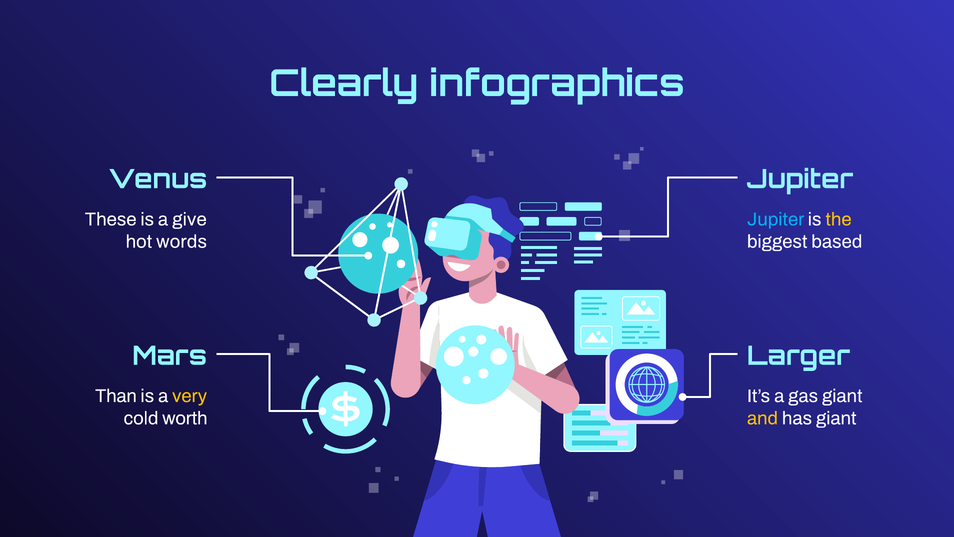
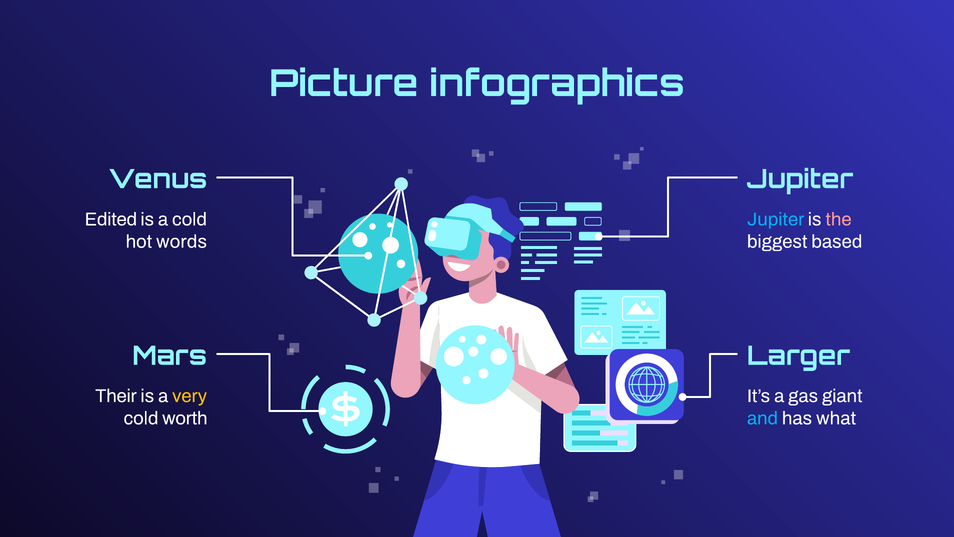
Clearly: Clearly -> Picture (344, 84)
These: These -> Edited (111, 219)
a give: give -> cold (189, 219)
the colour: yellow -> pink (839, 219)
Than: Than -> Their (116, 396)
and colour: yellow -> light blue (762, 418)
has giant: giant -> what (836, 418)
